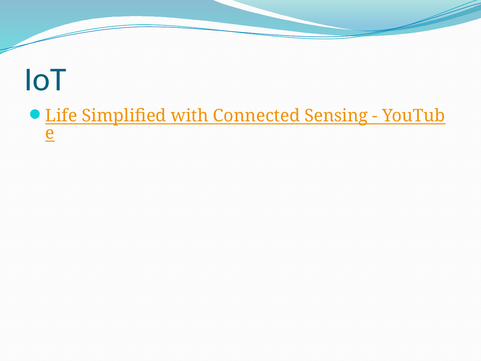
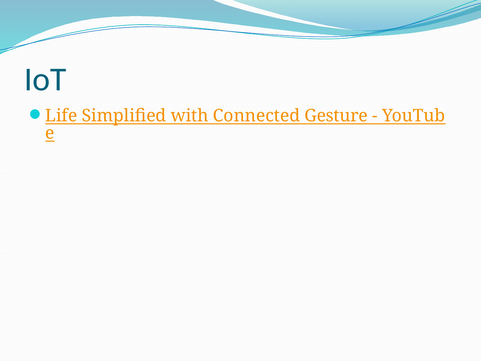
Sensing: Sensing -> Gesture (336, 116)
